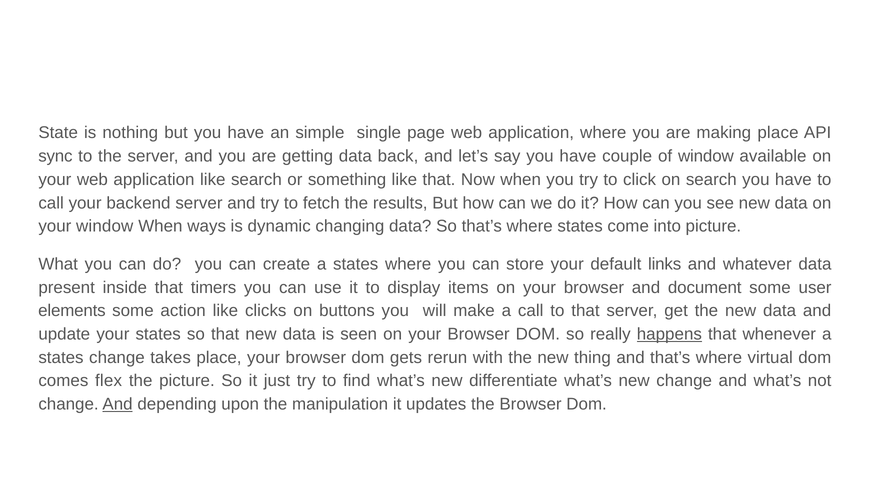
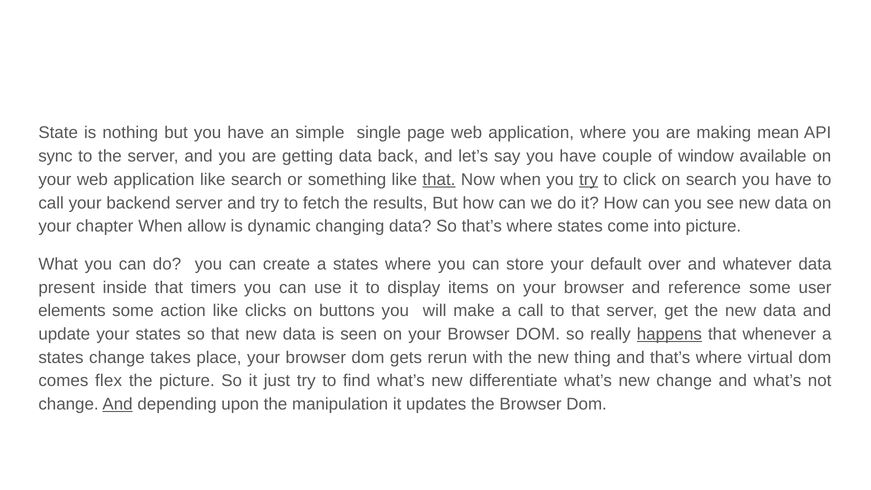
making place: place -> mean (778, 133)
that underline: none -> present (439, 180)
try underline: none -> present (589, 180)
your window: window -> chapter (105, 226)
ways: ways -> allow (207, 226)
links: links -> over (665, 264)
document: document -> reference (705, 287)
